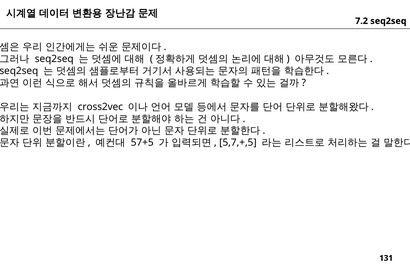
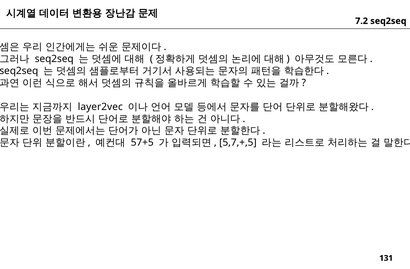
cross2vec: cross2vec -> layer2vec (100, 107)
